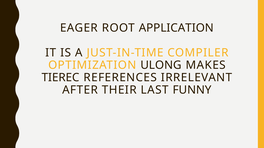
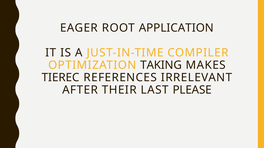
ULONG: ULONG -> TAKING (161, 65)
FUNNY: FUNNY -> PLEASE (192, 90)
